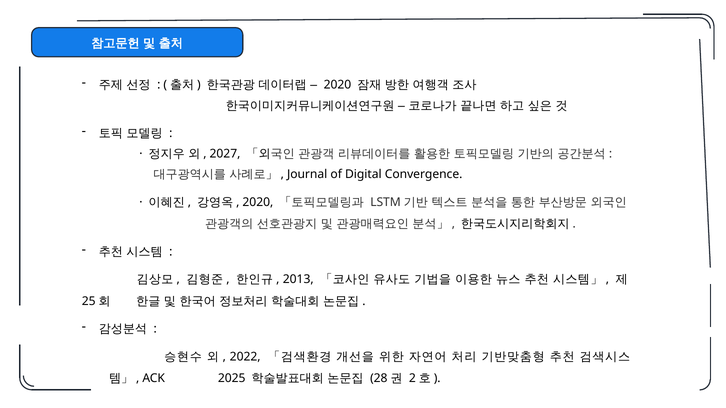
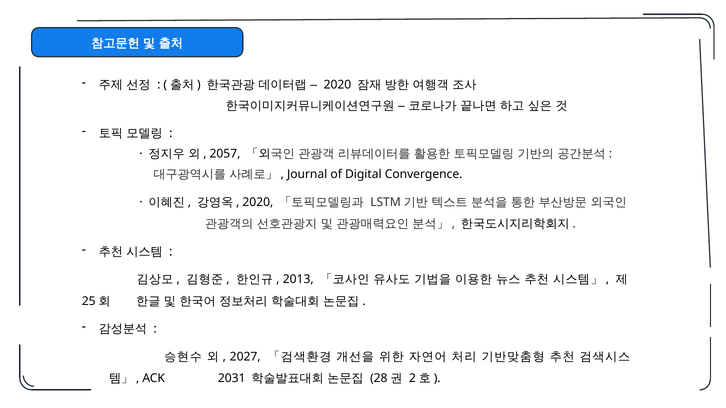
2027: 2027 -> 2057 (225, 154)
2022: 2022 -> 2027 (245, 357)
2025: 2025 -> 2031 (232, 379)
